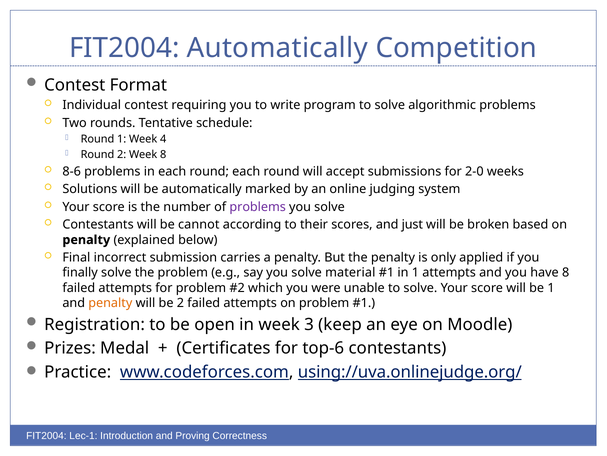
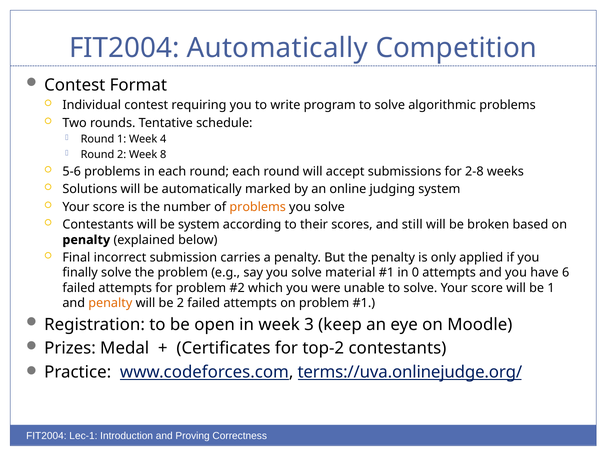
8-6: 8-6 -> 5-6 (72, 171)
2-0: 2-0 -> 2-8 (474, 171)
problems colour: purple -> orange (258, 207)
be cannot: cannot -> system (199, 224)
just: just -> still (412, 224)
in 1: 1 -> 0 (415, 272)
have 8: 8 -> 6 (566, 272)
top-6: top-6 -> top-2 (323, 348)
using://uva.onlinejudge.org/: using://uva.onlinejudge.org/ -> terms://uva.onlinejudge.org/ (410, 371)
